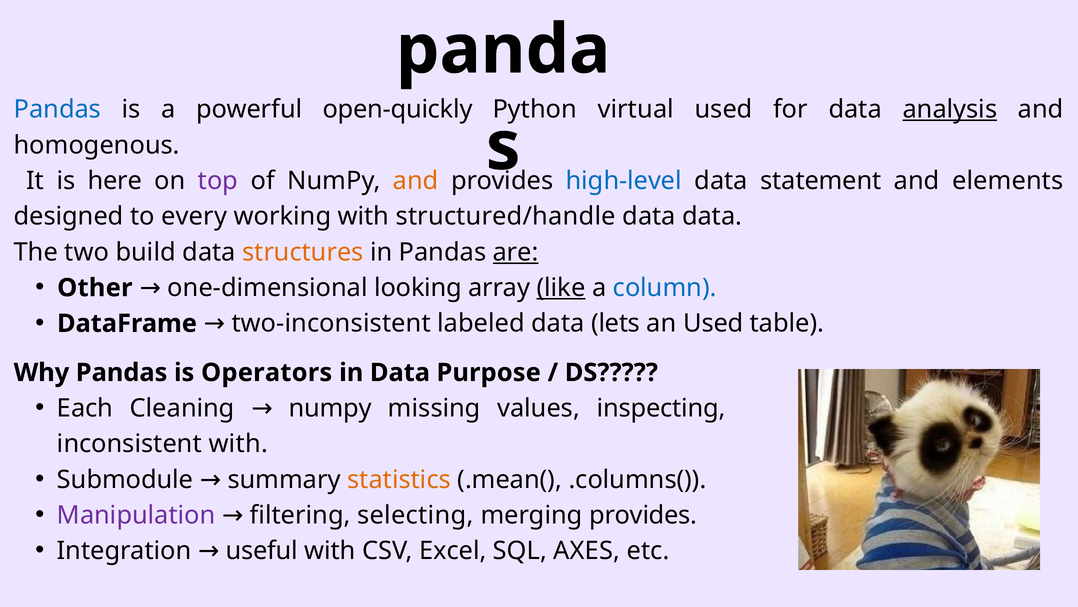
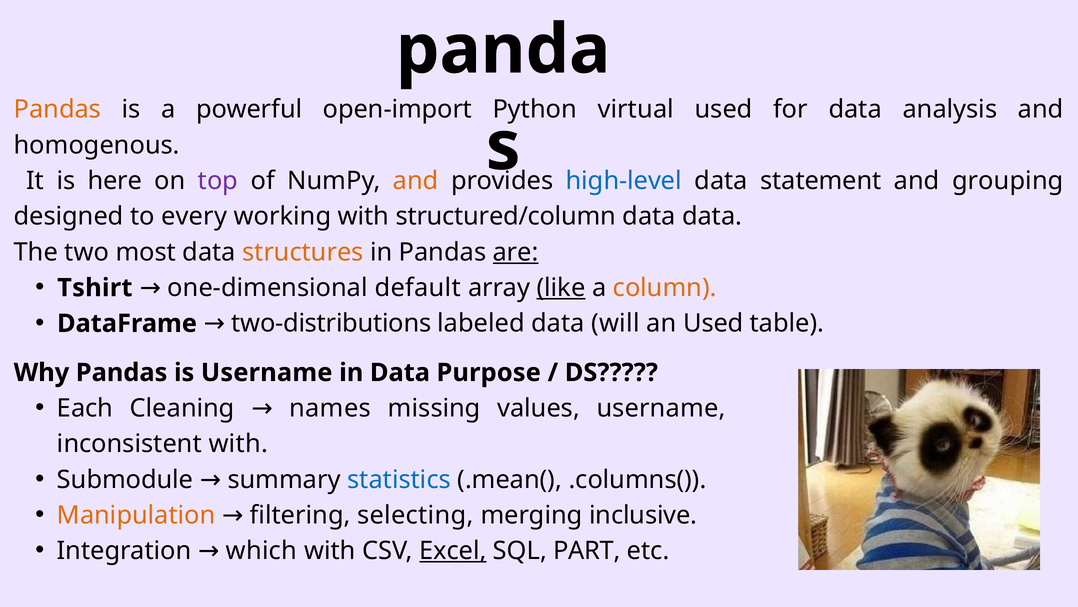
Pandas colour: blue -> orange (57, 109)
open-quickly: open-quickly -> open-import (398, 109)
analysis underline: present -> none (950, 109)
elements: elements -> grouping (1008, 181)
structured/handle: structured/handle -> structured/column (506, 216)
build: build -> most (146, 252)
Other: Other -> Tshirt (95, 288)
looking: looking -> default (418, 288)
column colour: blue -> orange (665, 288)
two-inconsistent: two-inconsistent -> two-distributions (331, 323)
lets: lets -> will (615, 323)
is Operators: Operators -> Username (267, 372)
Cleaning numpy: numpy -> names (330, 408)
values inspecting: inspecting -> username (661, 408)
statistics colour: orange -> blue (399, 479)
Manipulation colour: purple -> orange (136, 515)
merging provides: provides -> inclusive (643, 515)
useful: useful -> which (262, 550)
Excel underline: none -> present (453, 550)
AXES: AXES -> PART (587, 550)
